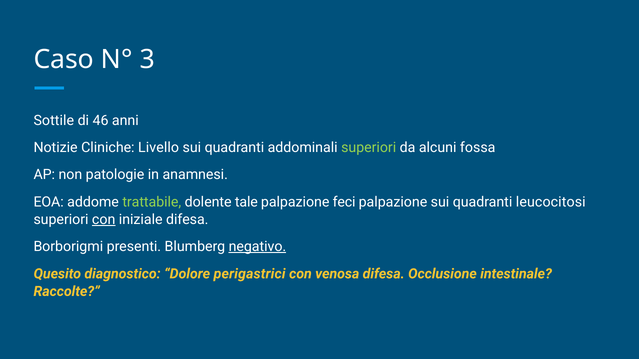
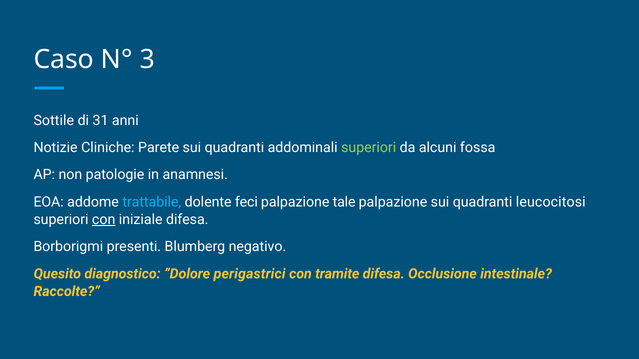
46: 46 -> 31 (101, 121)
Livello: Livello -> Parete (159, 148)
trattabile colour: light green -> light blue (152, 202)
tale: tale -> feci (246, 202)
feci: feci -> tale (344, 202)
negativo underline: present -> none (257, 247)
venosa: venosa -> tramite (337, 274)
